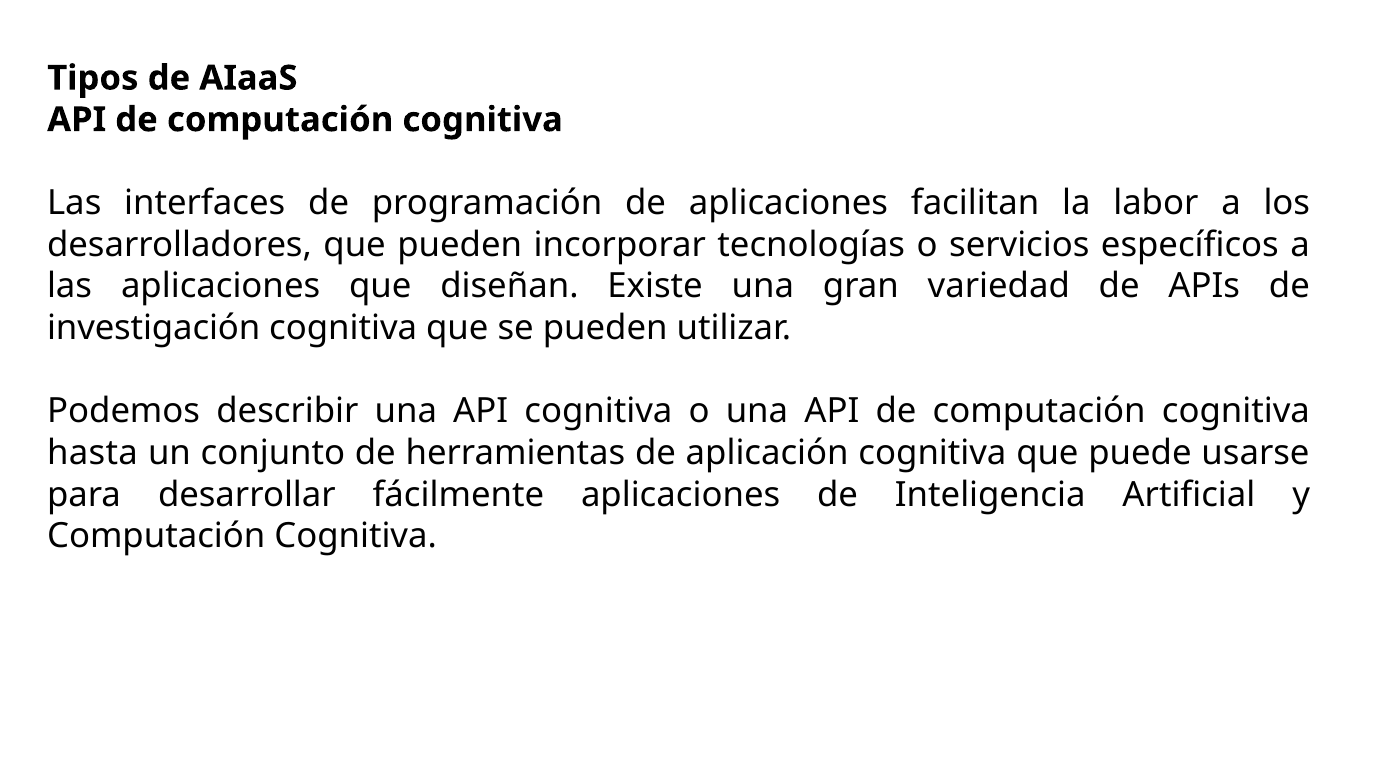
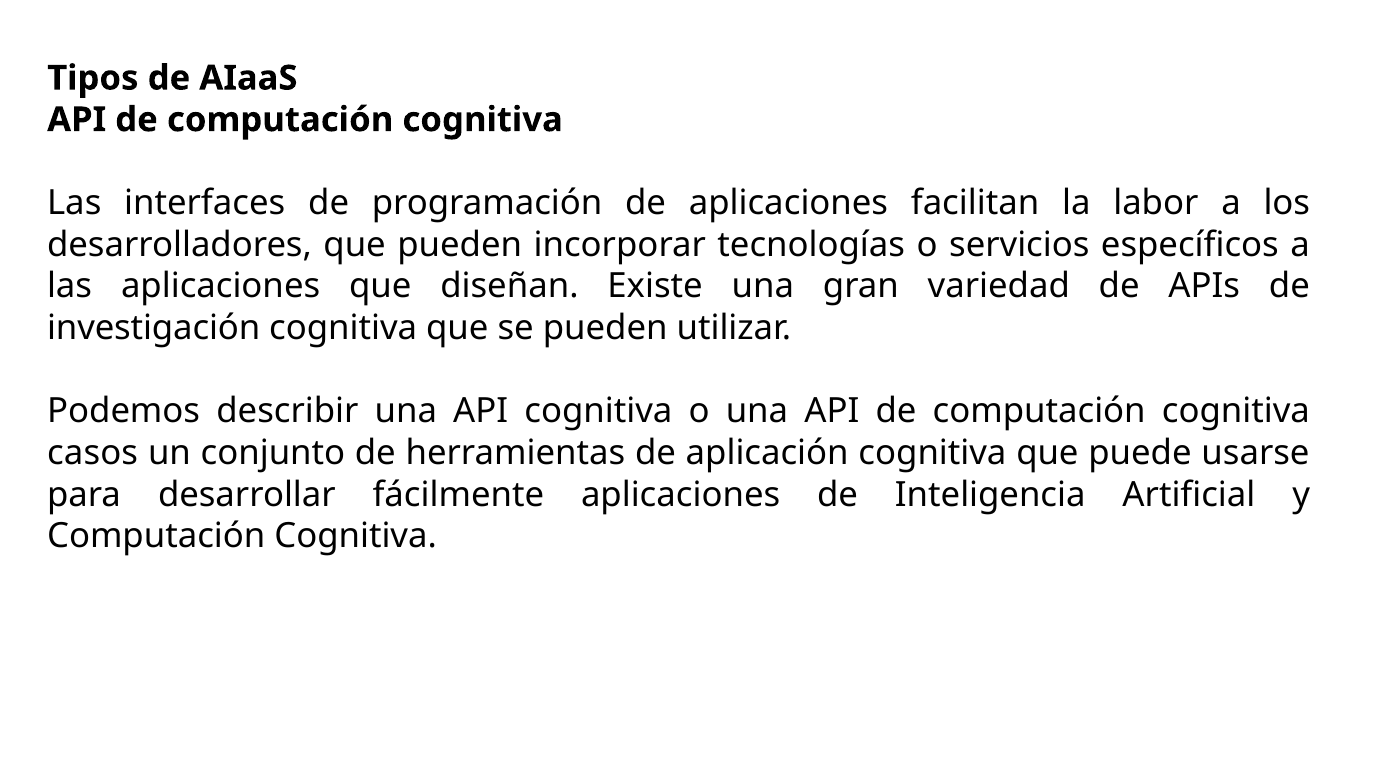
hasta: hasta -> casos (93, 453)
